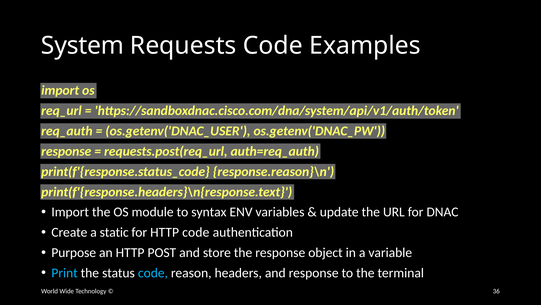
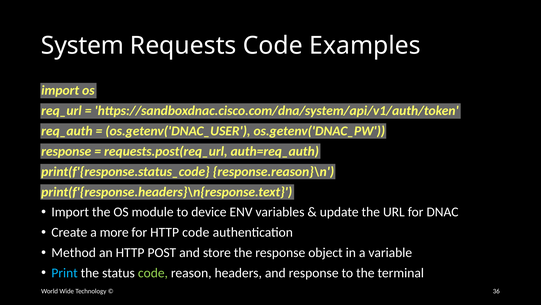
syntax: syntax -> device (209, 212)
static: static -> more (114, 232)
Purpose: Purpose -> Method (74, 252)
code colour: light blue -> light green (153, 272)
